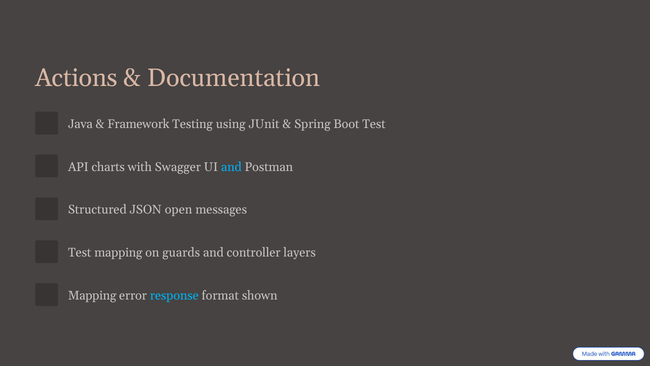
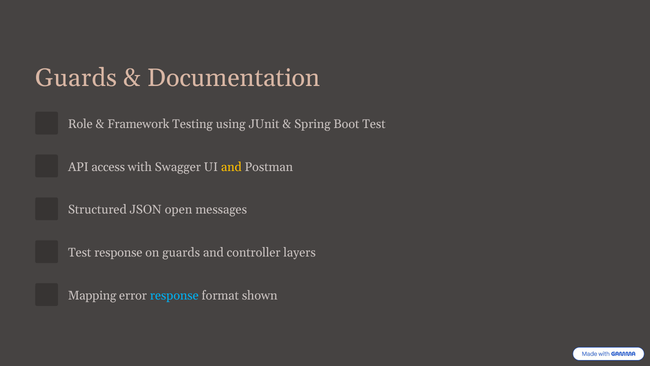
Actions: Actions -> Guards (76, 78)
Java: Java -> Role (80, 124)
charts: charts -> access (108, 167)
and colour: light blue -> yellow (231, 167)
Test mapping: mapping -> response (118, 252)
